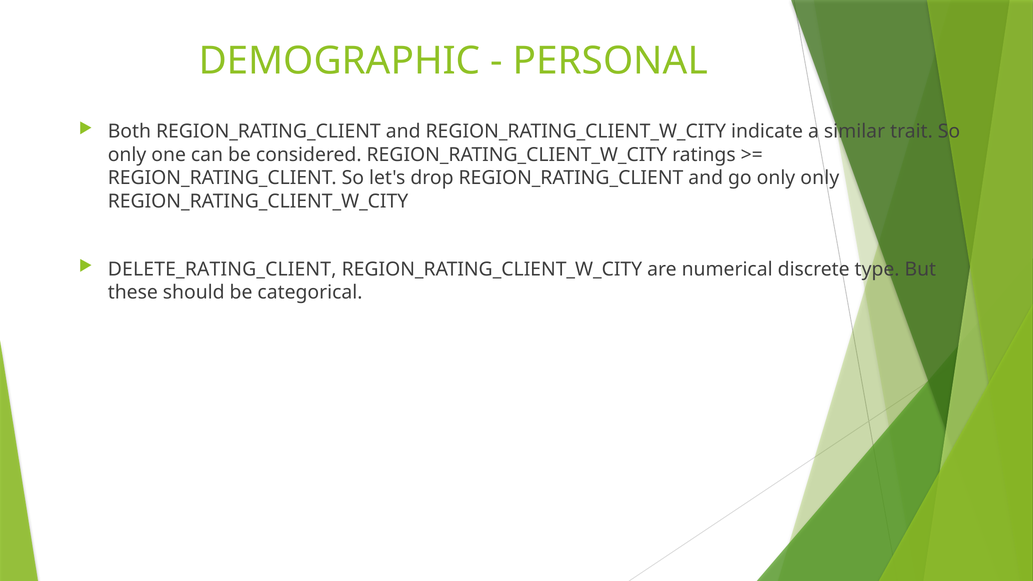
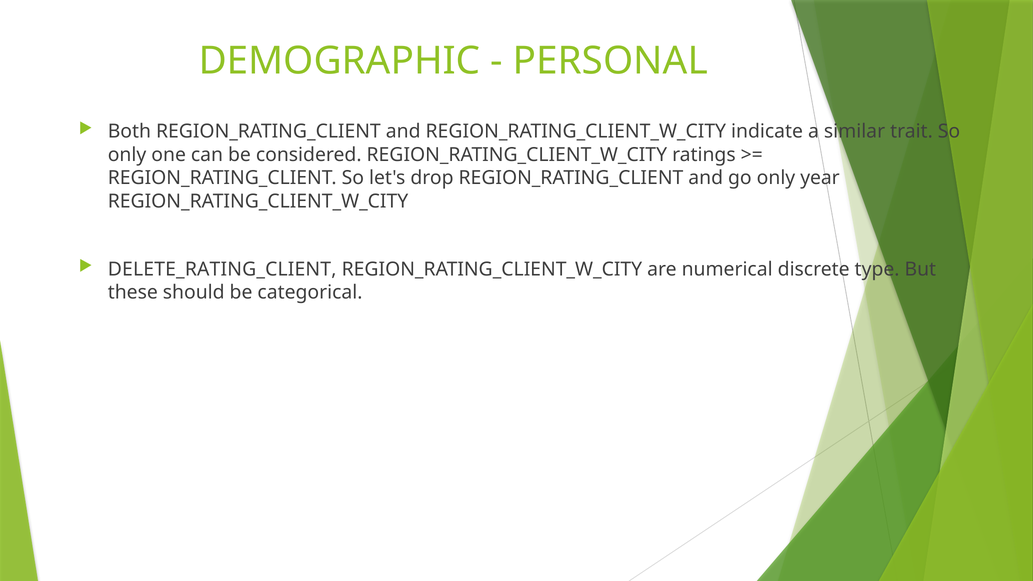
only only: only -> year (820, 178)
